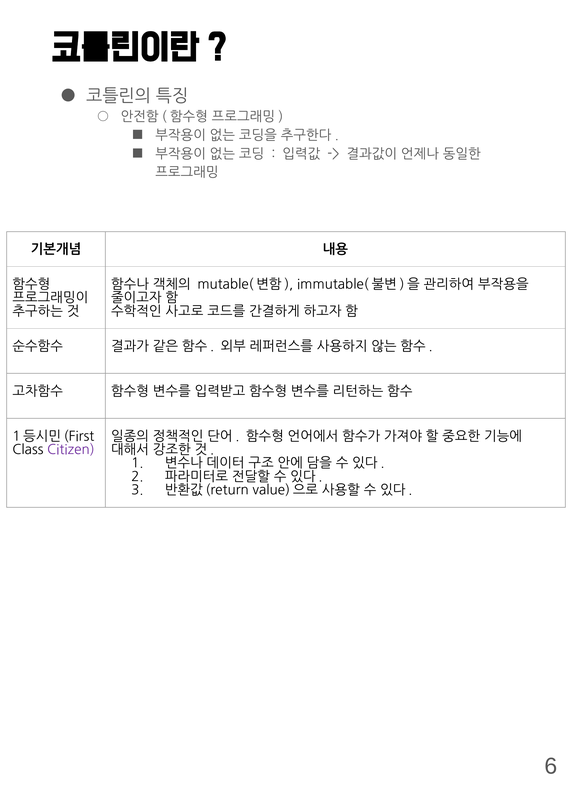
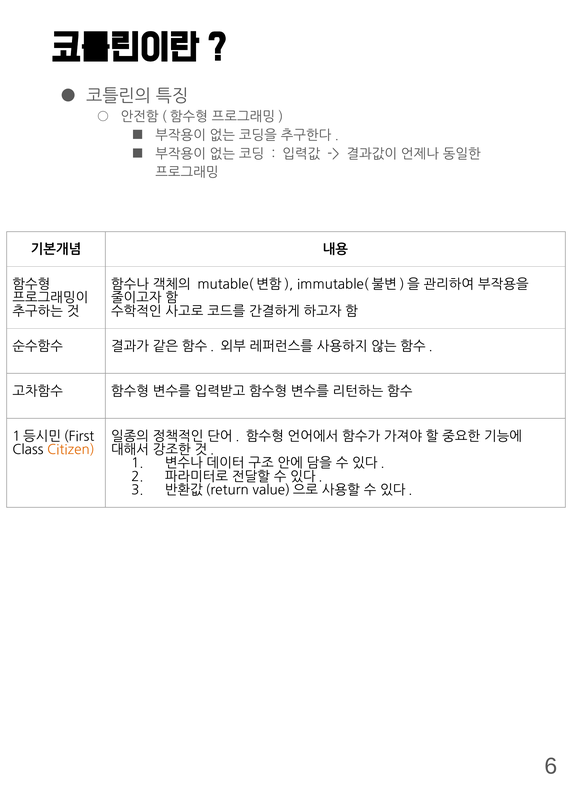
Citizen colour: purple -> orange (71, 450)
